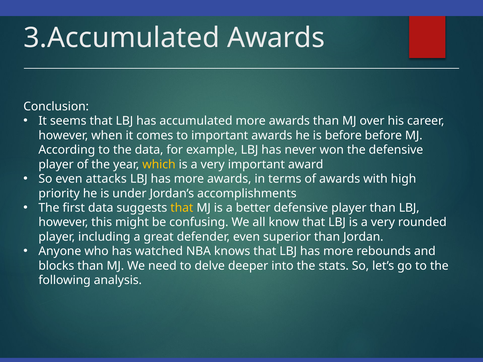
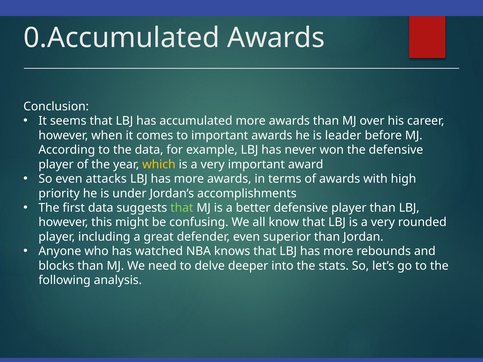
3.Accumulated: 3.Accumulated -> 0.Accumulated (122, 38)
is before: before -> leader (343, 136)
that colour: yellow -> light green (182, 208)
